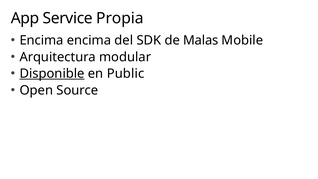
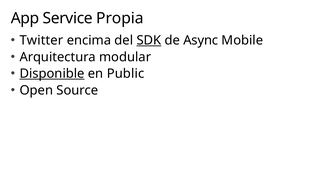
Encima: Encima -> Twitter (41, 40)
SDK underline: none -> present (149, 40)
Malas: Malas -> Async (201, 40)
